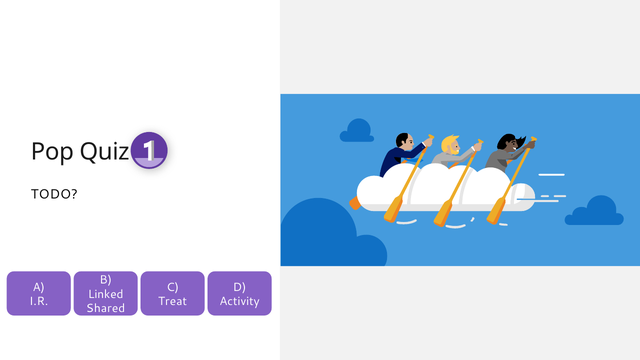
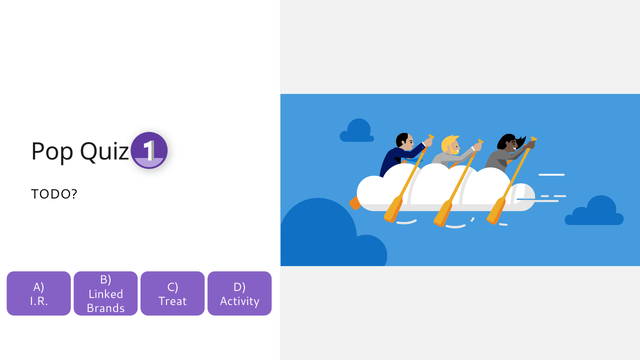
Shared: Shared -> Brands (106, 308)
